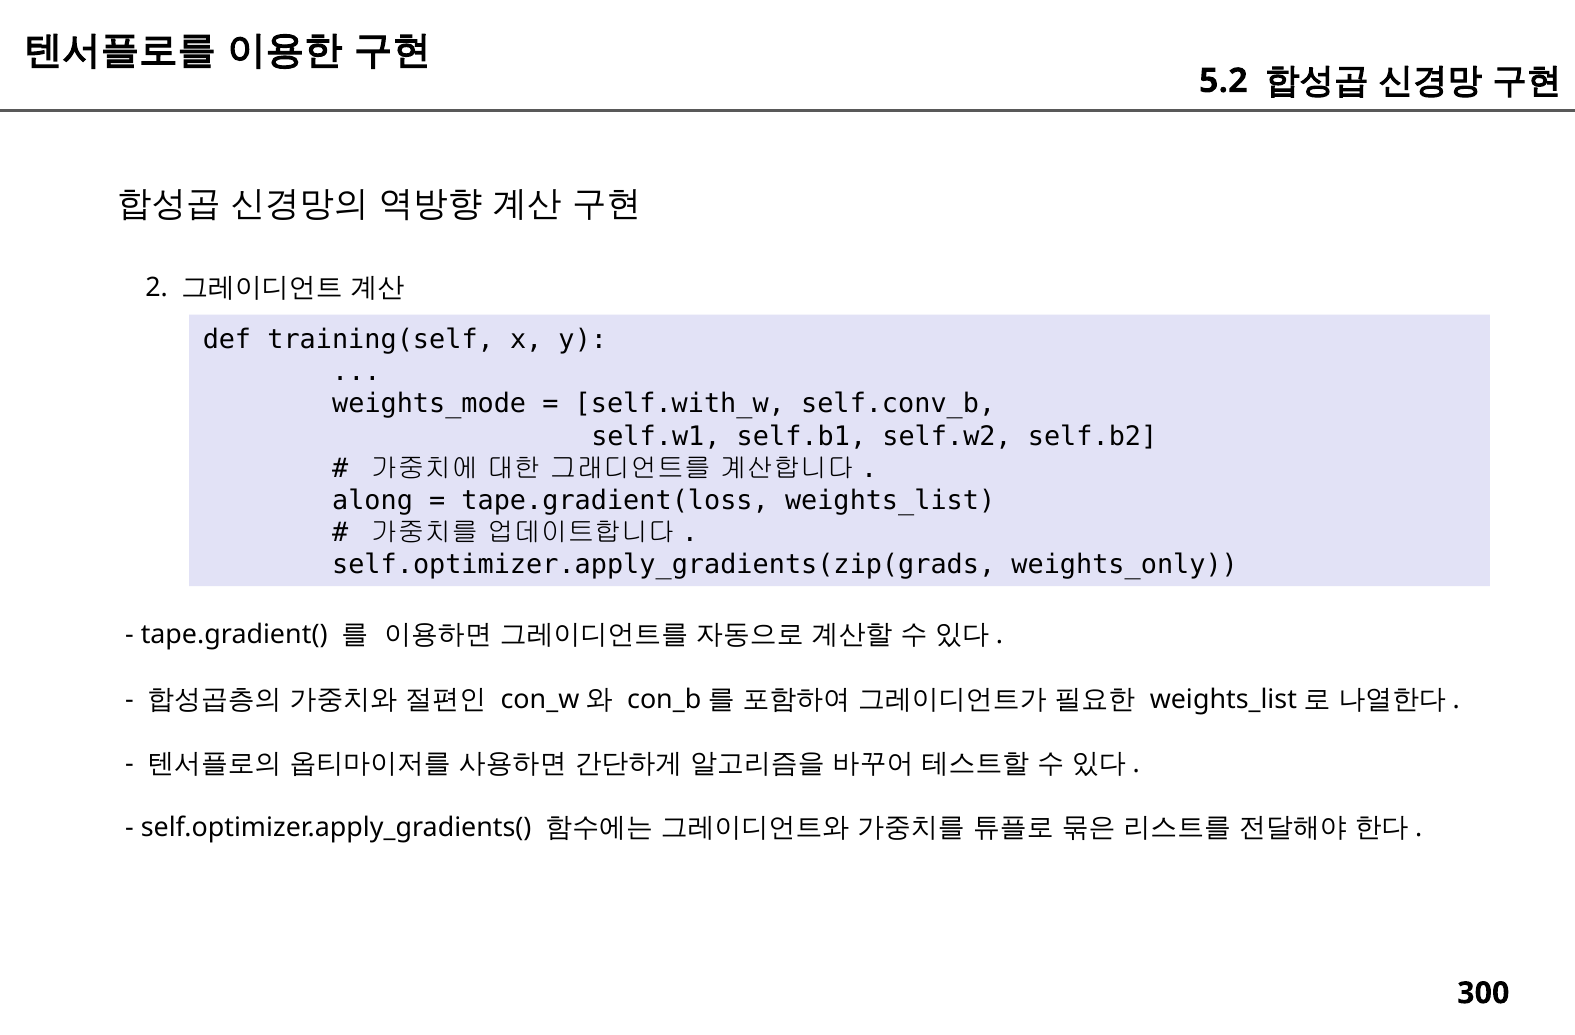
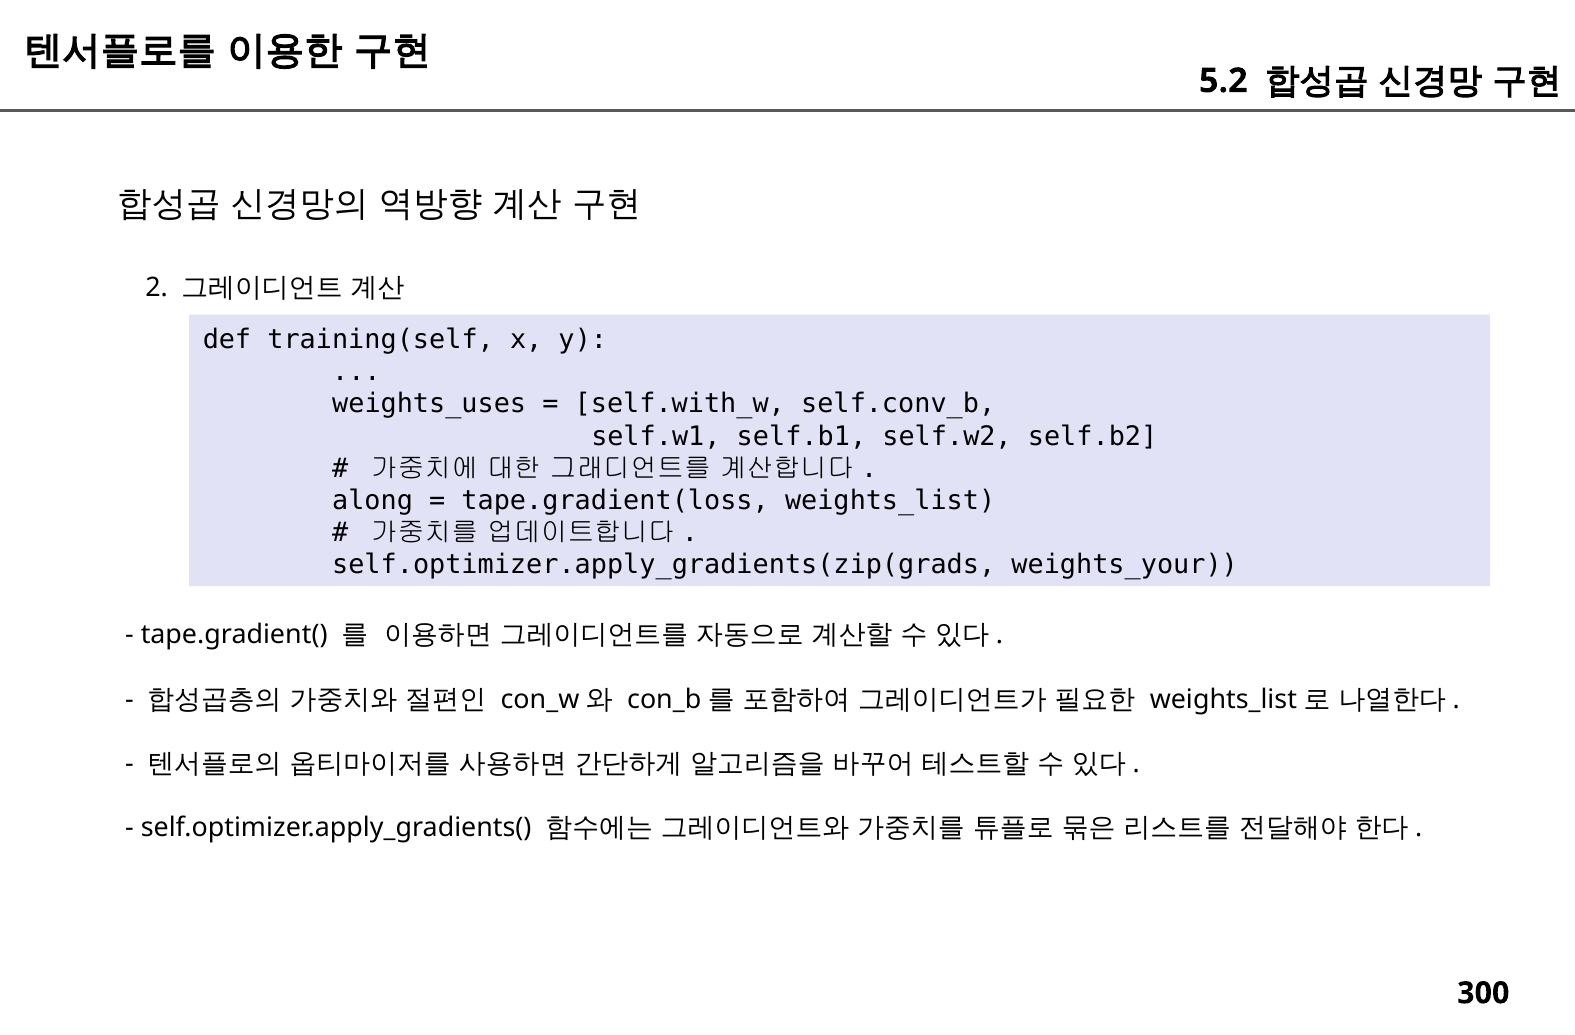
weights_mode: weights_mode -> weights_uses (429, 404)
weights_only: weights_only -> weights_your (1125, 565)
